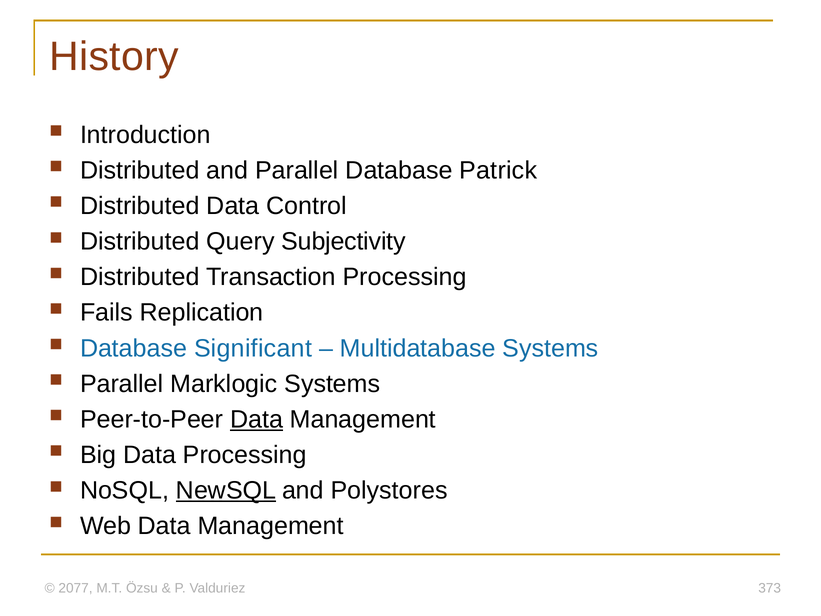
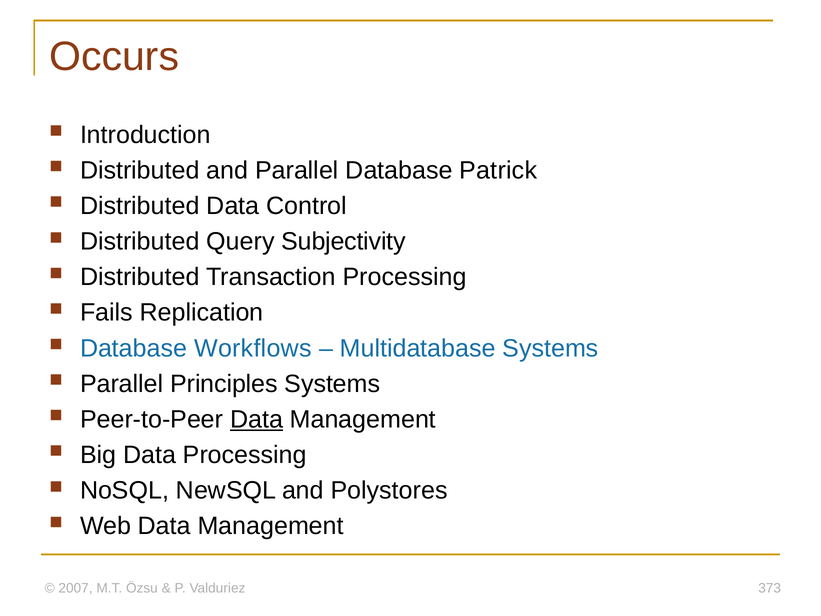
History: History -> Occurs (114, 57)
Significant: Significant -> Workflows (253, 348)
Marklogic: Marklogic -> Principles (224, 384)
NewSQL underline: present -> none (226, 490)
2077: 2077 -> 2007 (76, 588)
